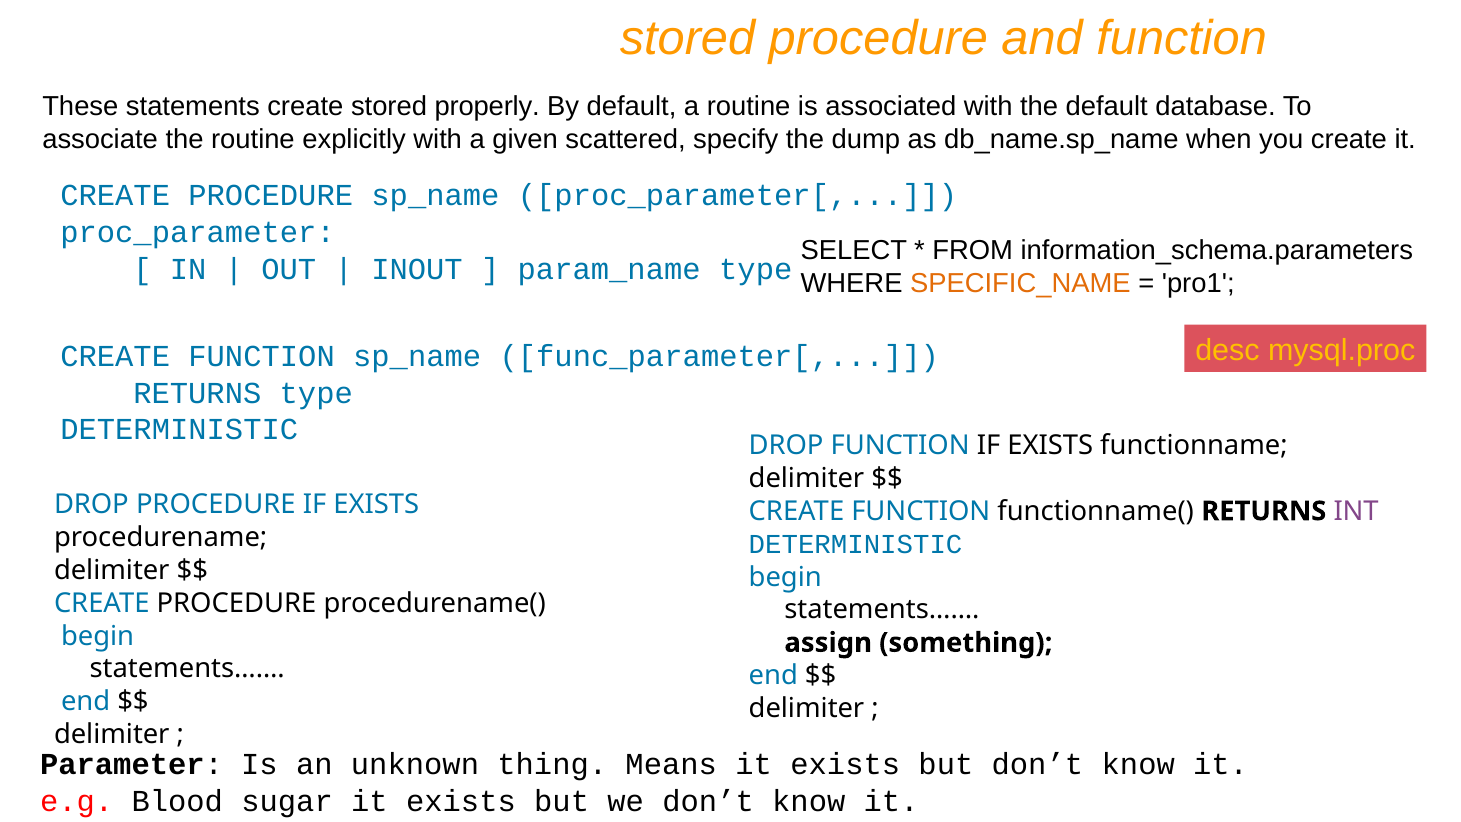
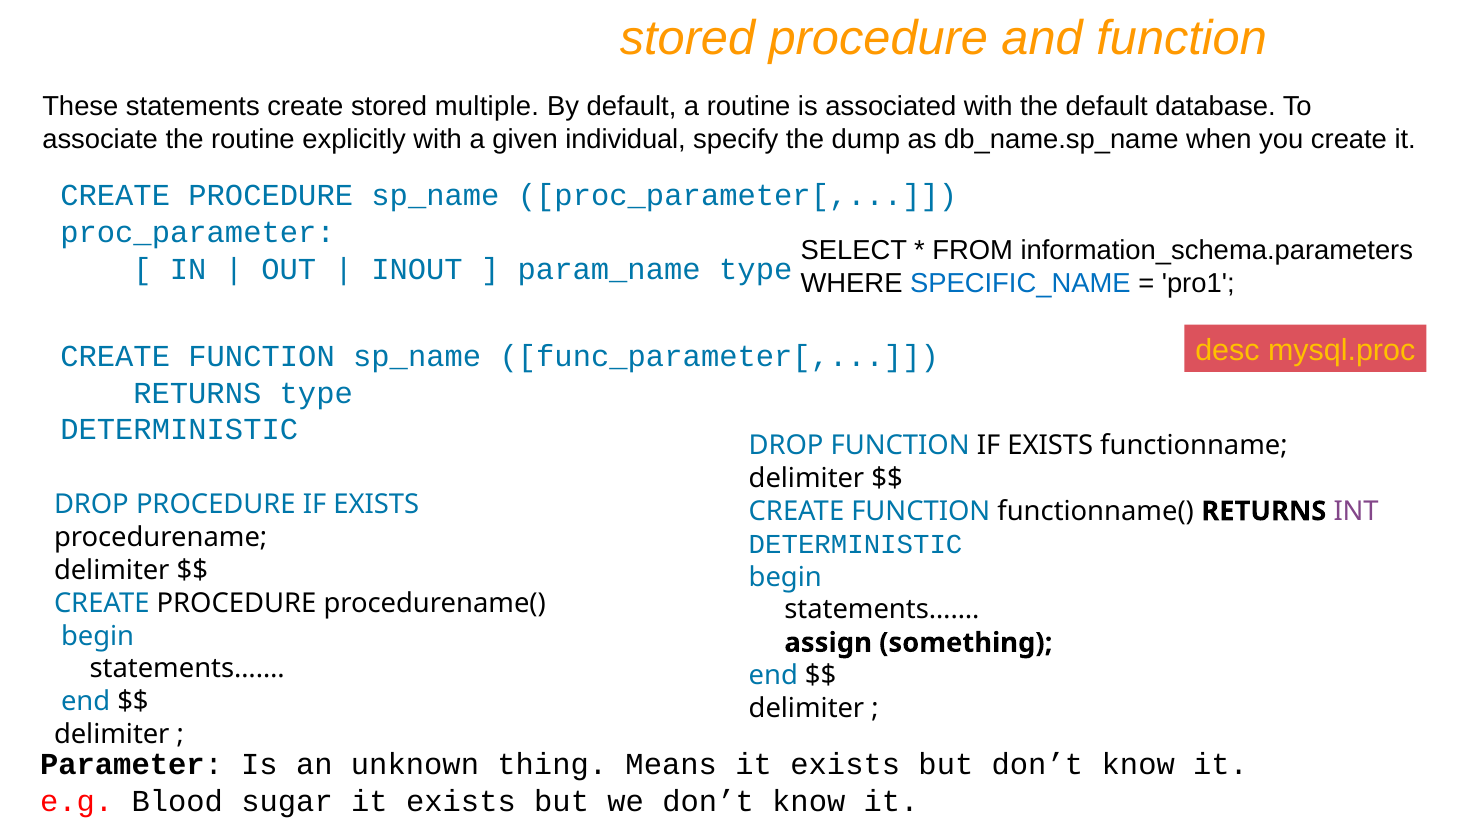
properly: properly -> multiple (487, 107)
scattered: scattered -> individual (626, 140)
SPECIFIC_NAME colour: orange -> blue (1020, 283)
